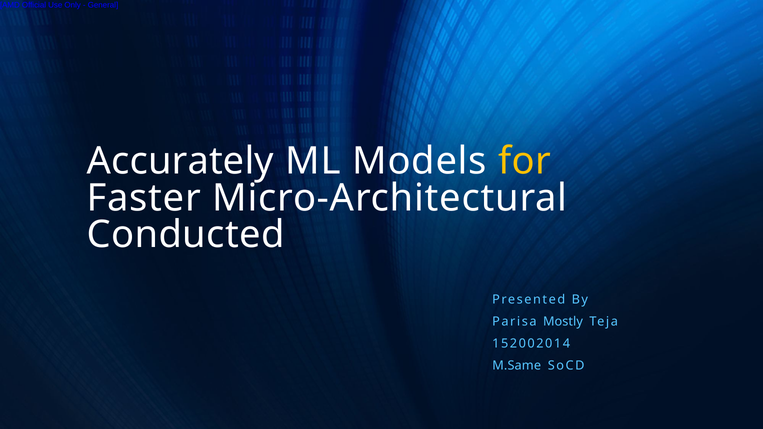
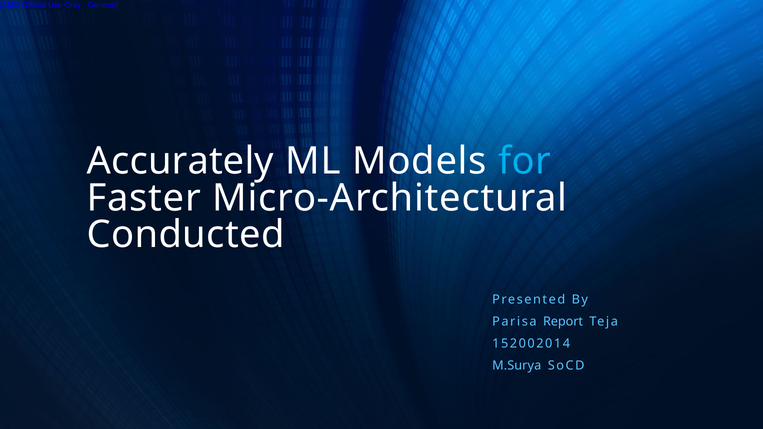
for colour: yellow -> light blue (525, 161)
Mostly: Mostly -> Report (563, 322)
M.Same: M.Same -> M.Surya (517, 366)
